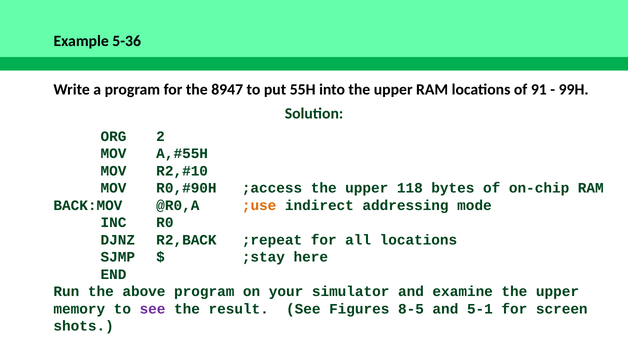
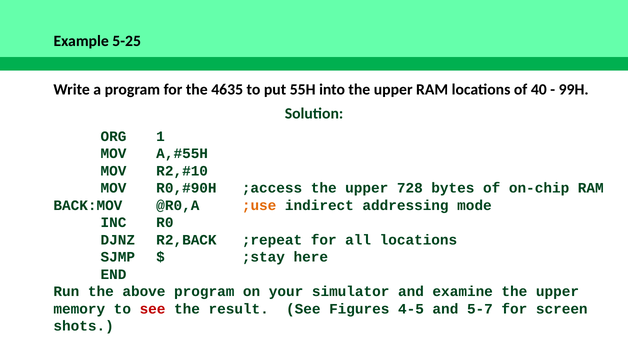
5-36: 5-36 -> 5-25 (127, 41)
8947: 8947 -> 4635 (227, 90)
91: 91 -> 40 (539, 90)
2: 2 -> 1 (161, 136)
118: 118 -> 728 (410, 188)
see colour: purple -> red (153, 309)
8-5: 8-5 -> 4-5 (411, 309)
5-1: 5-1 -> 5-7 (480, 309)
